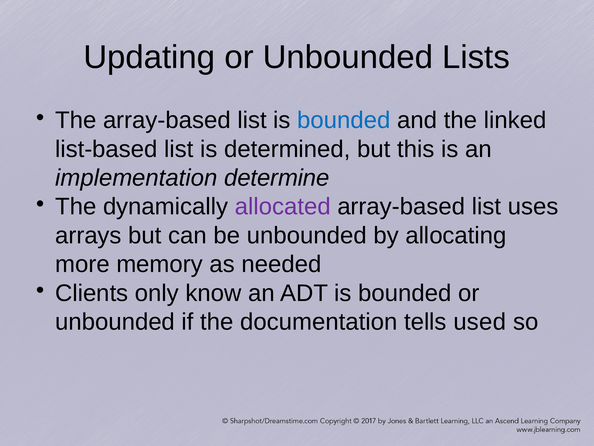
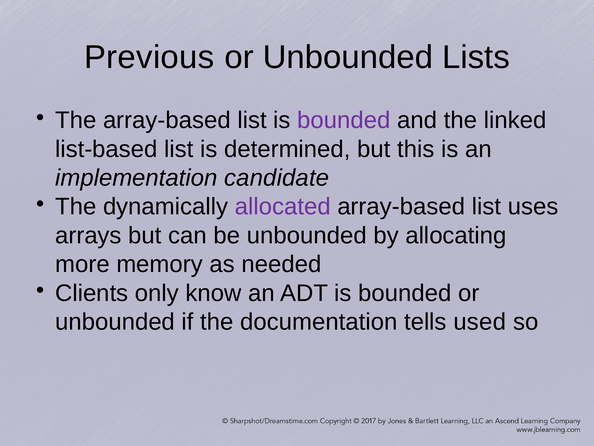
Updating: Updating -> Previous (149, 57)
bounded colour: blue -> purple (344, 120)
determine: determine -> candidate (277, 178)
